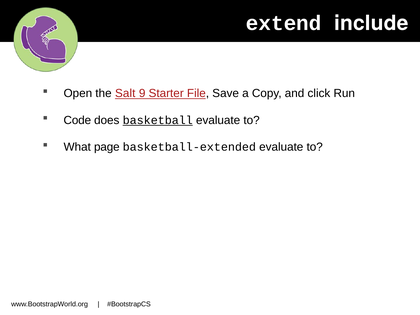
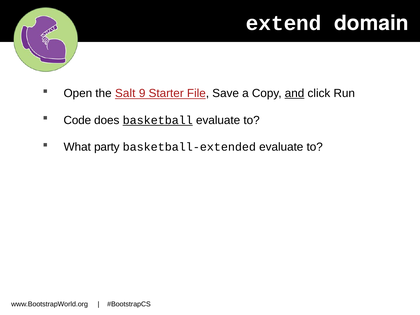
include: include -> domain (371, 23)
and underline: none -> present (295, 93)
page: page -> party (107, 147)
